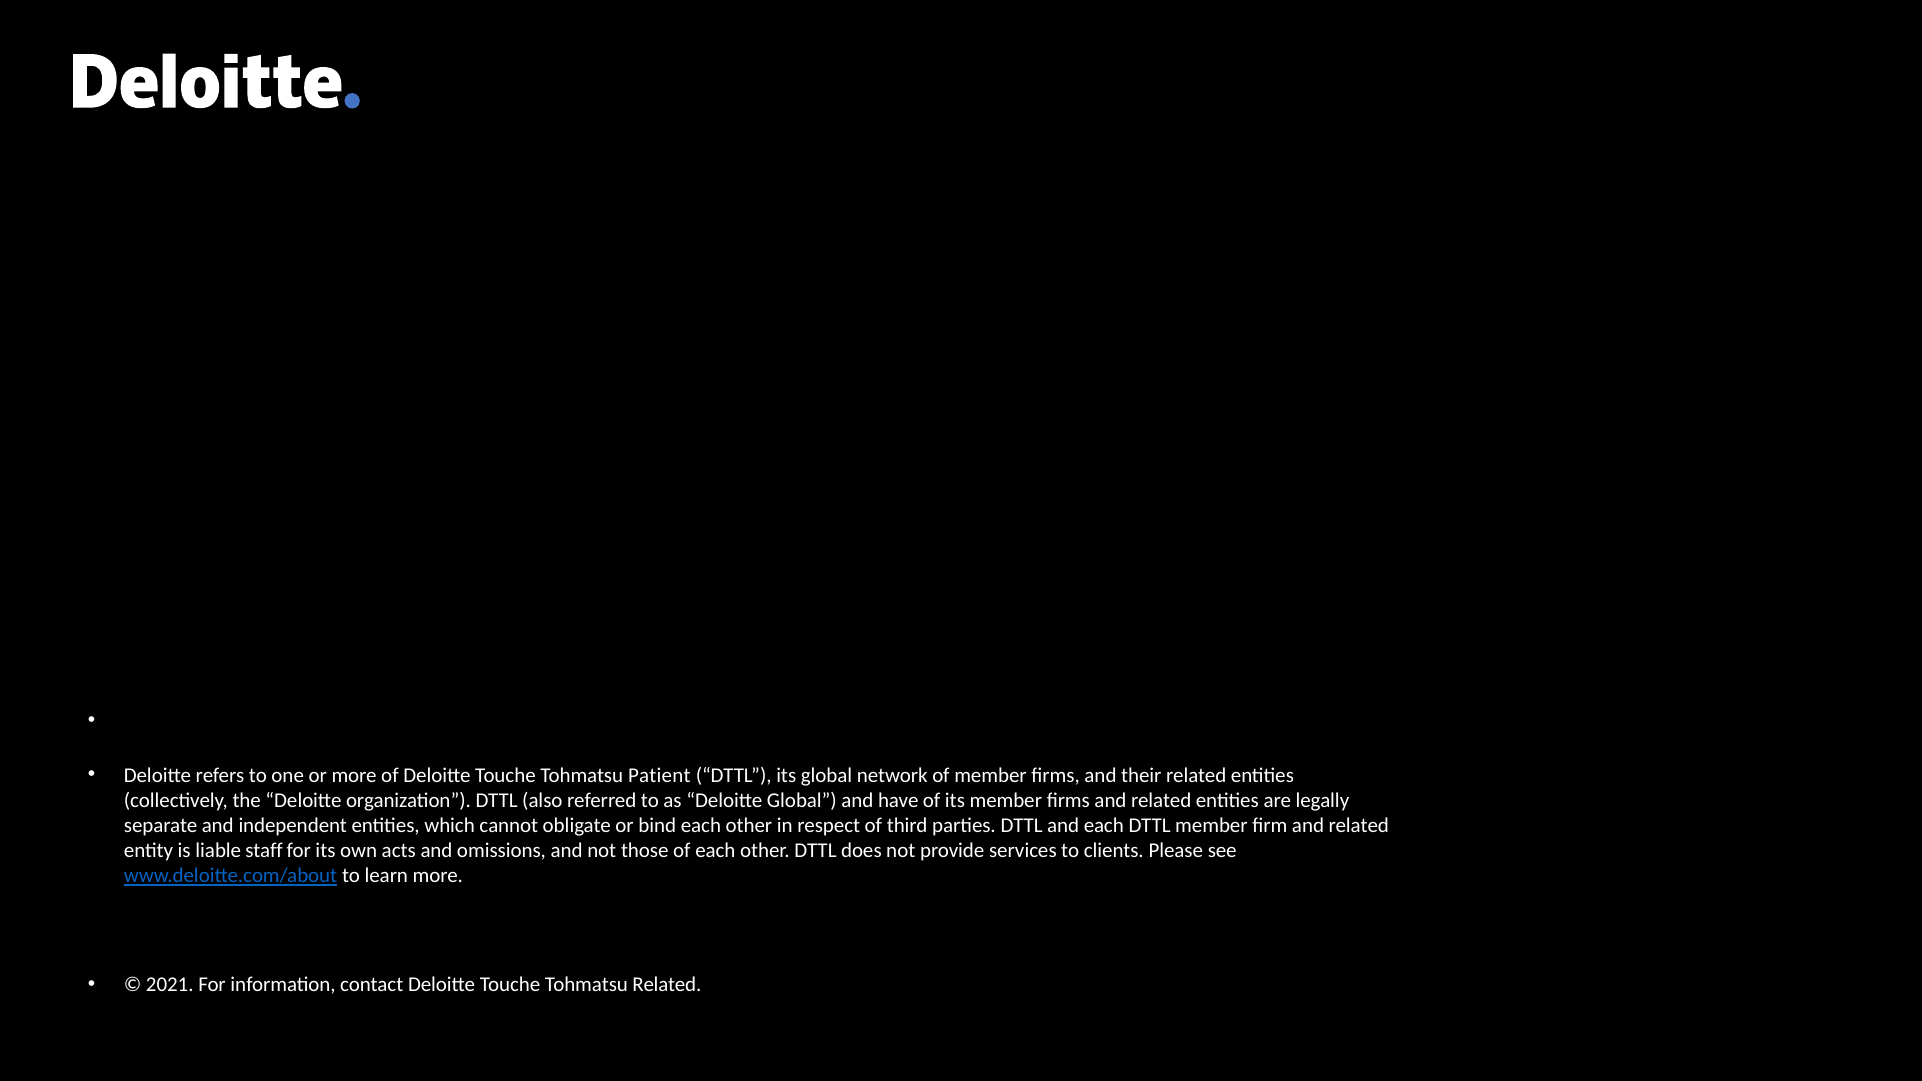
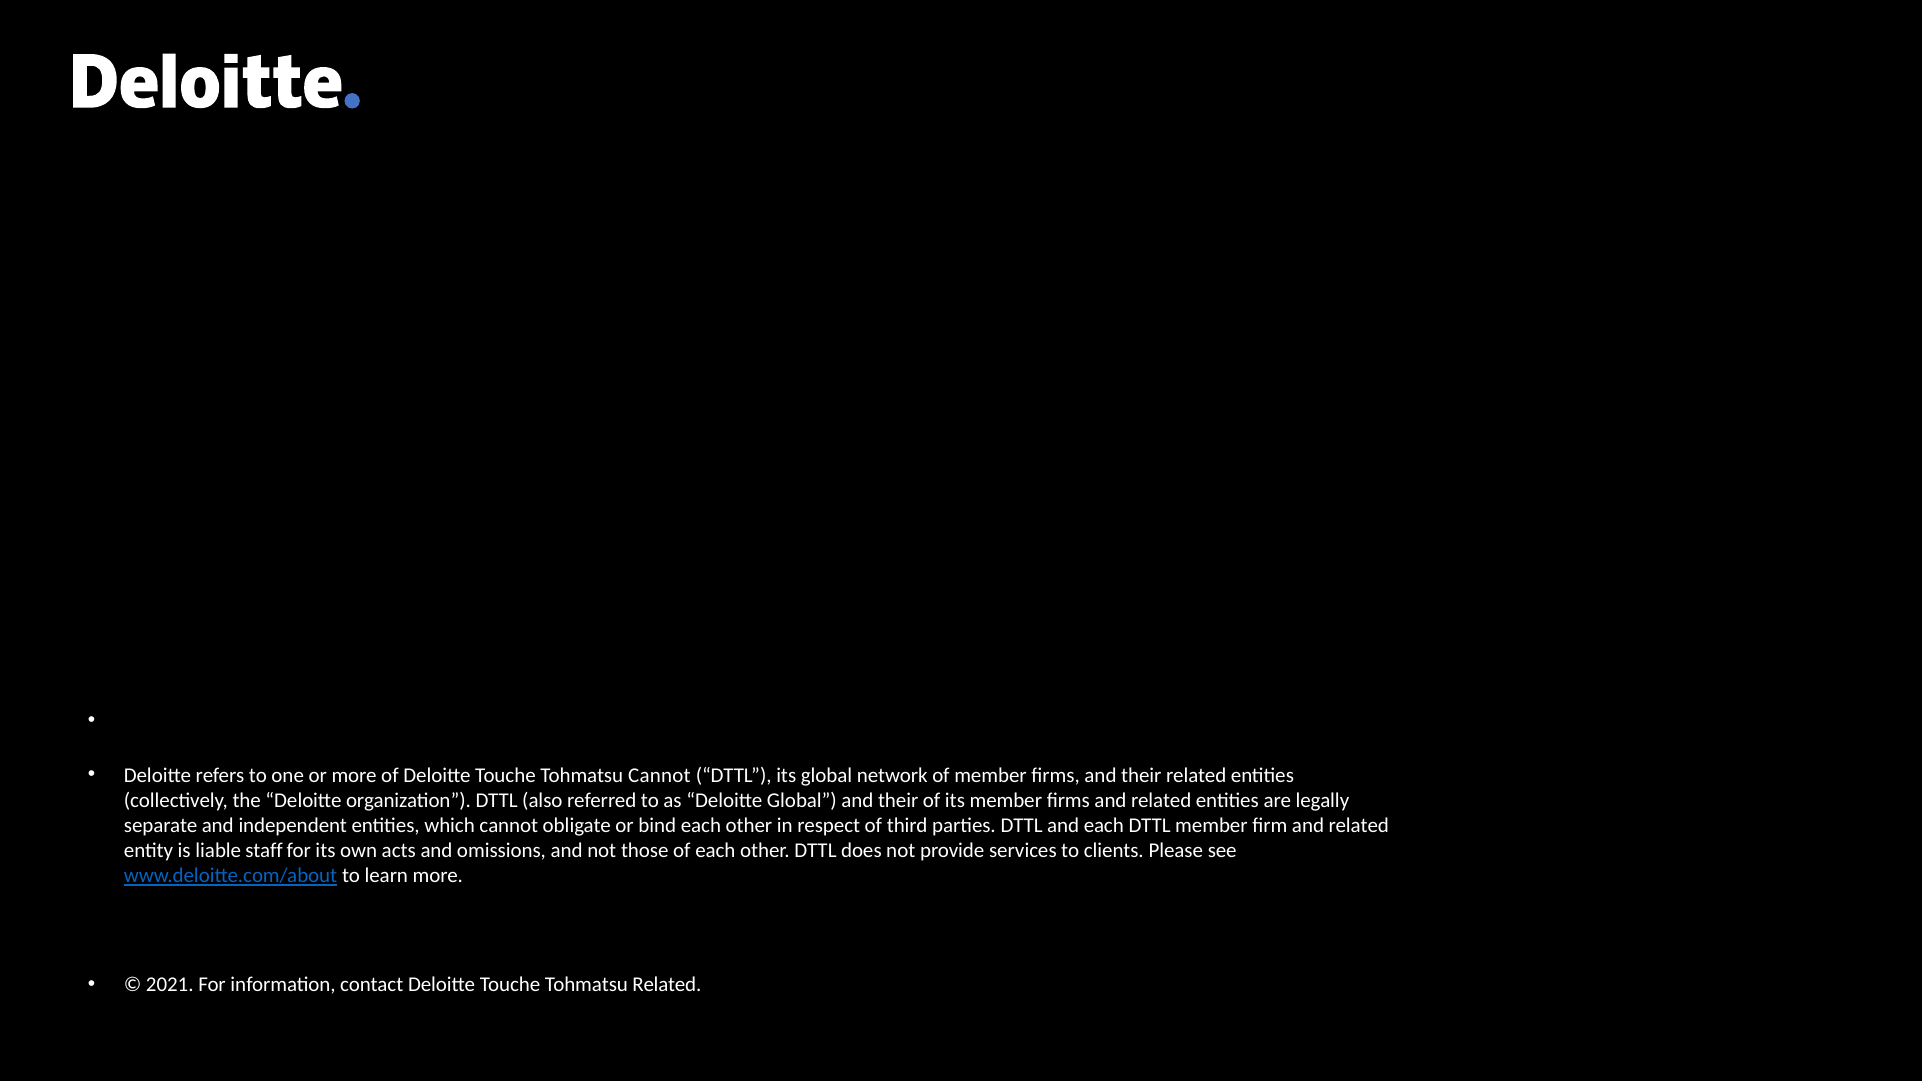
Tohmatsu Patient: Patient -> Cannot (659, 775)
Global and have: have -> their (898, 800)
